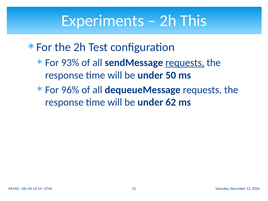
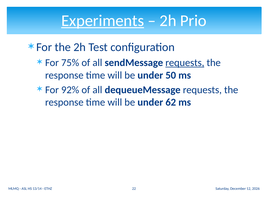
Experiments underline: none -> present (103, 21)
This: This -> Prio (193, 21)
93%: 93% -> 75% (70, 63)
96%: 96% -> 92% (70, 90)
